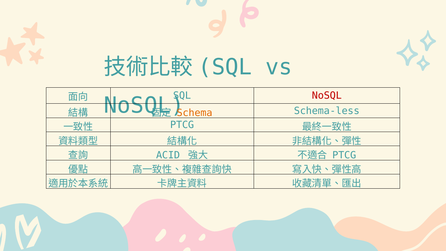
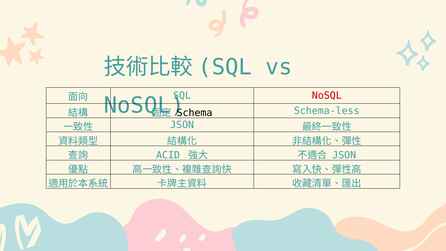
Schema colour: orange -> black (195, 113)
PTCG: PTCG -> JSON (182, 125)
PTCG: PTCG -> JSON (344, 155)
